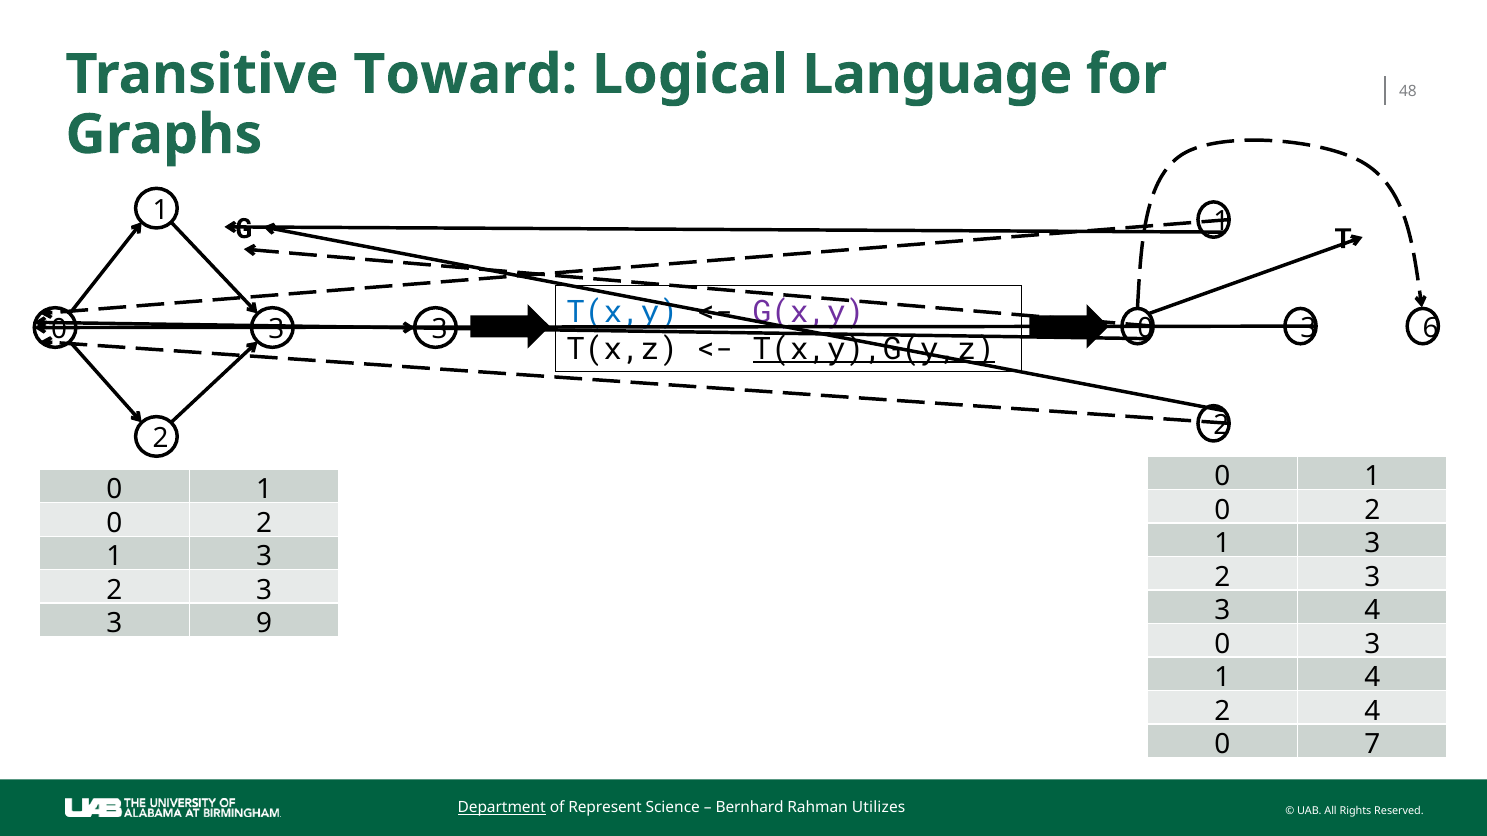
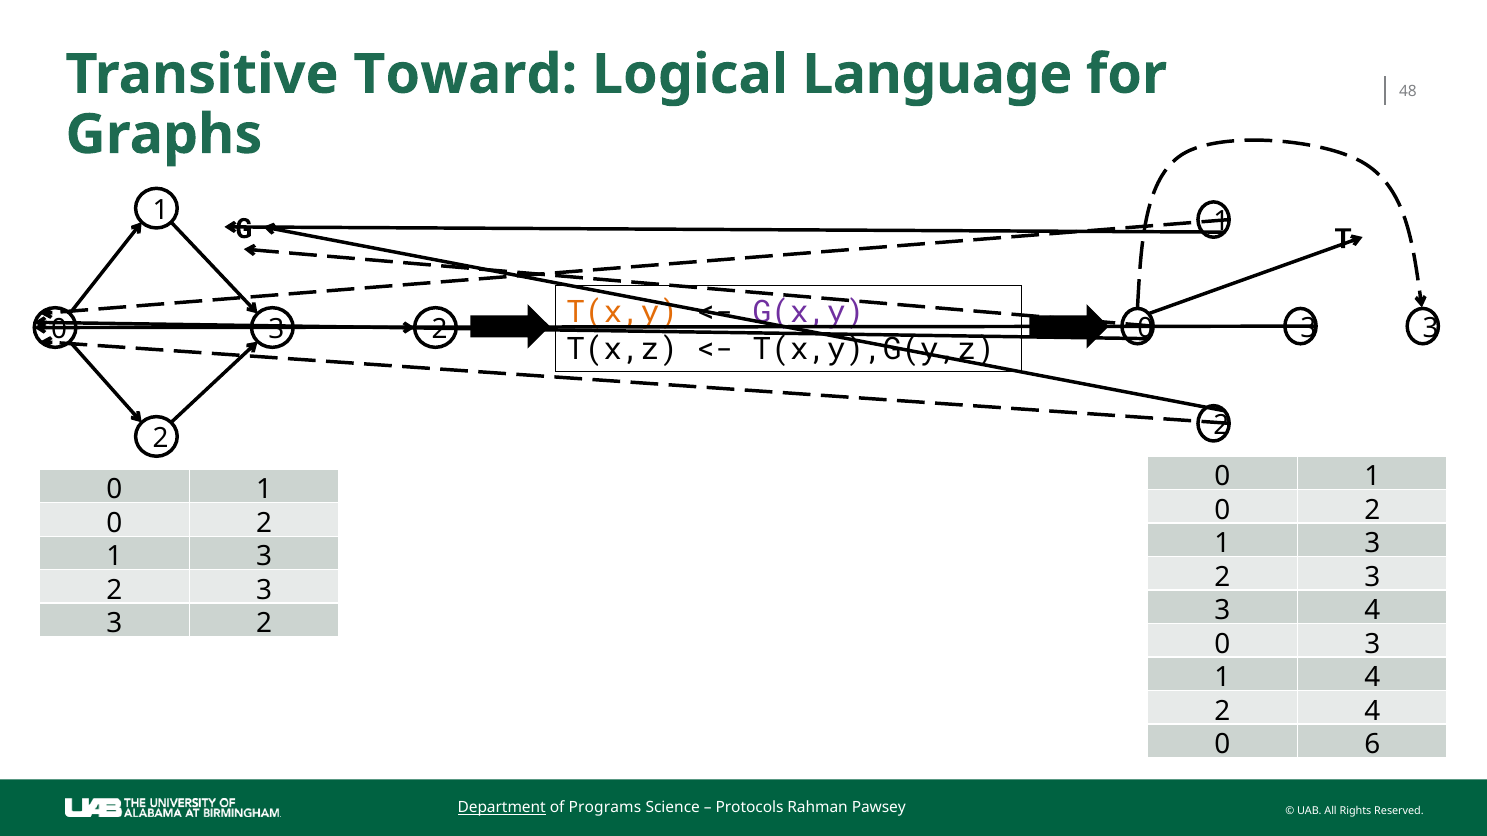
T(x,y colour: blue -> orange (622, 312)
6: 6 -> 3 (1431, 328)
3: 3 -> 2 (440, 330)
T(x,y),G(y,z underline: present -> none (874, 349)
9: 9 -> 2 (264, 624)
7: 7 -> 6 (1372, 745)
Represent: Represent -> Programs (605, 808)
Bernhard: Bernhard -> Protocols (750, 808)
Utilizes: Utilizes -> Pawsey (879, 808)
